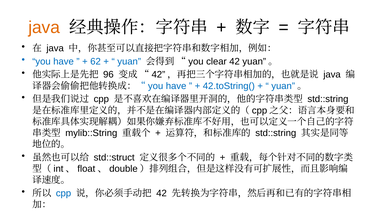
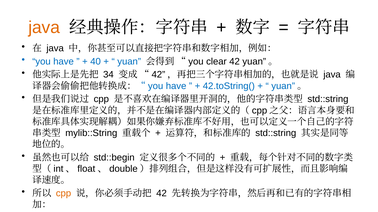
62: 62 -> 40 (96, 62)
96: 96 -> 34 (108, 75)
std::struct: std::struct -> std::begin (114, 158)
cpp colour: blue -> orange (64, 194)
